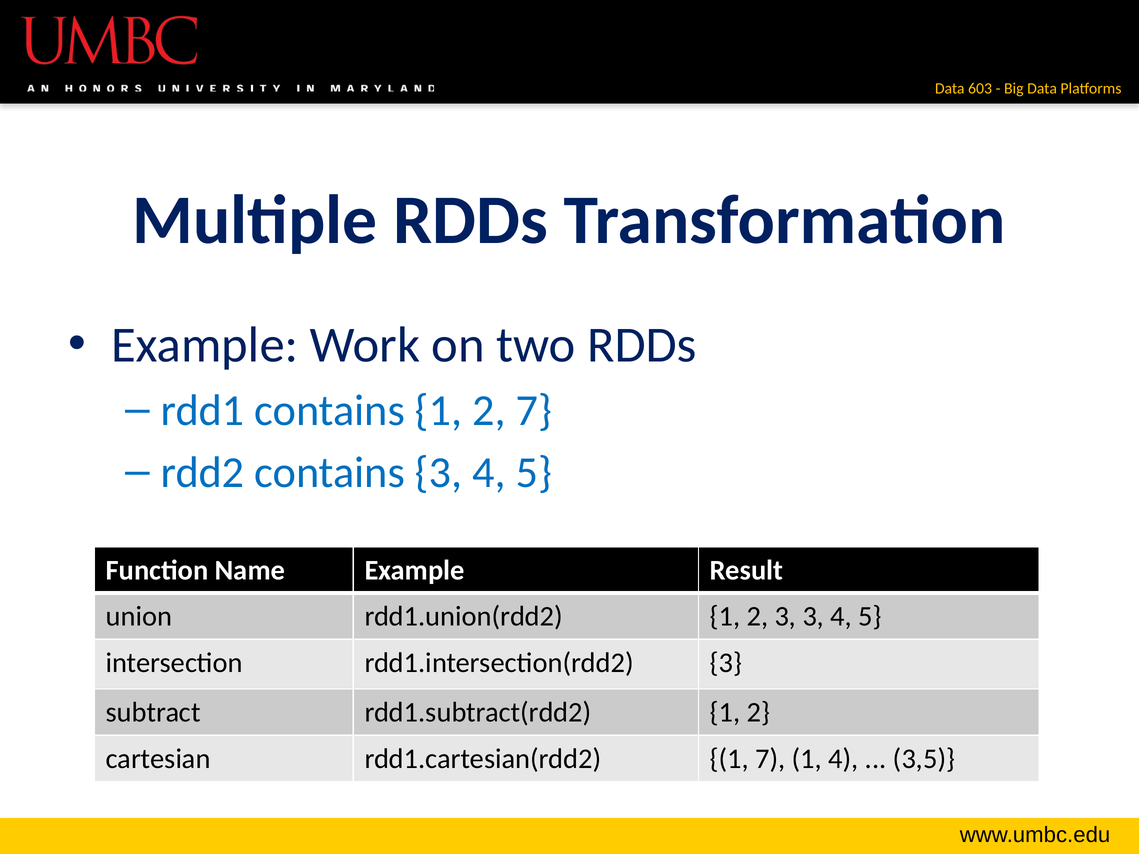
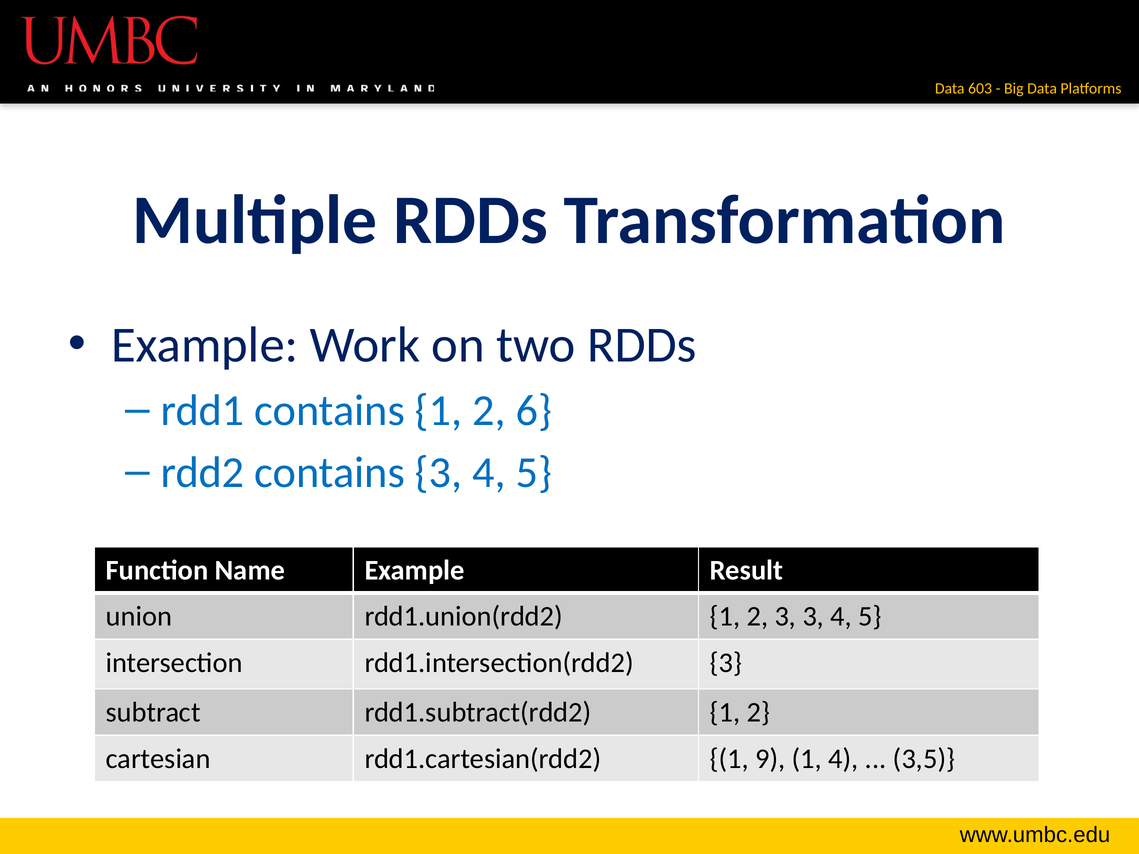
2 7: 7 -> 6 (534, 411)
1 7: 7 -> 9 (770, 759)
